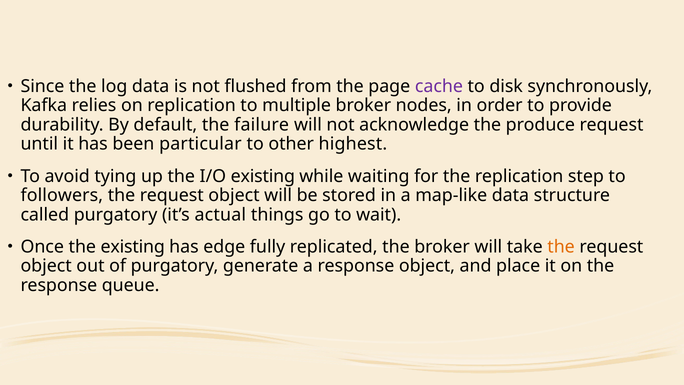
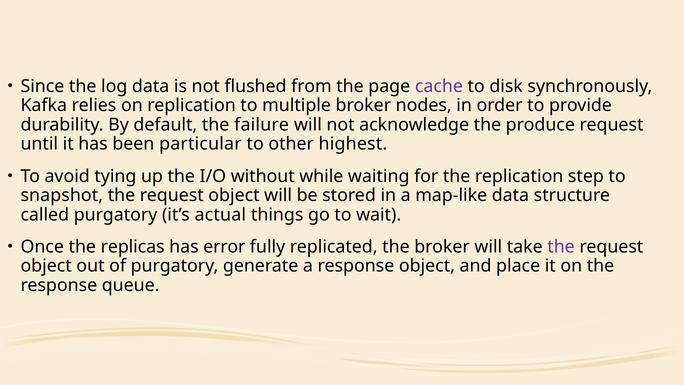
I/O existing: existing -> without (263, 176)
followers: followers -> snapshot (62, 195)
the existing: existing -> replicas (133, 247)
edge: edge -> error (224, 247)
the colour: orange -> purple (561, 247)
